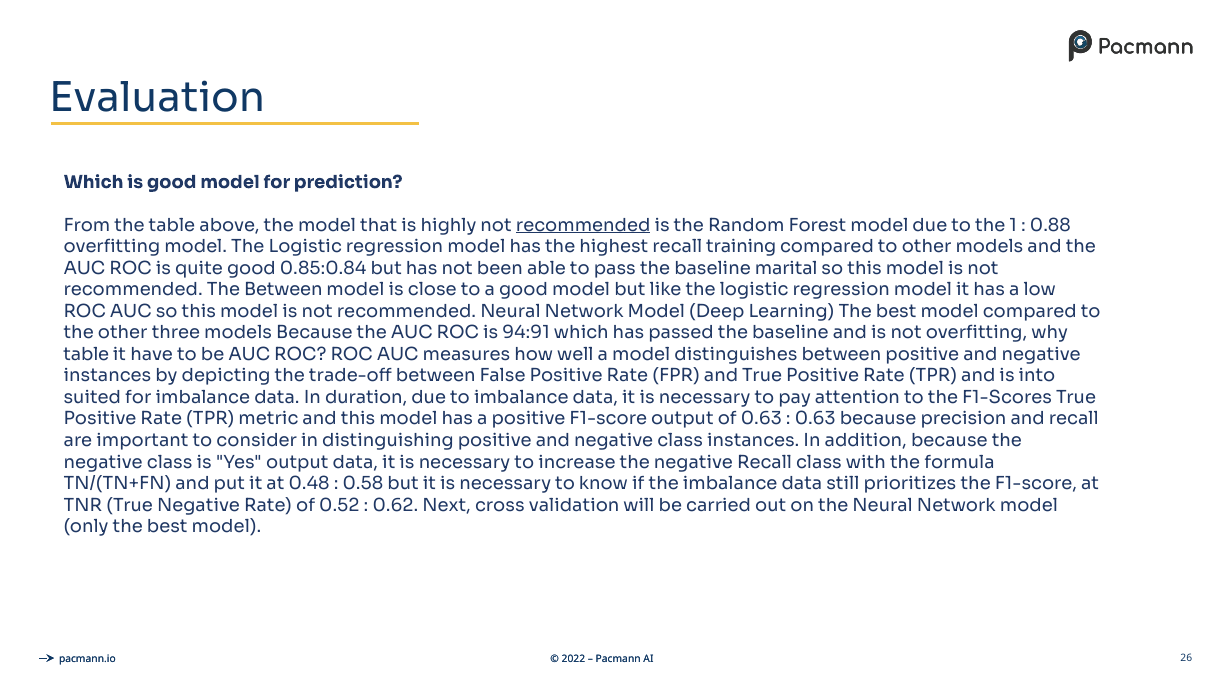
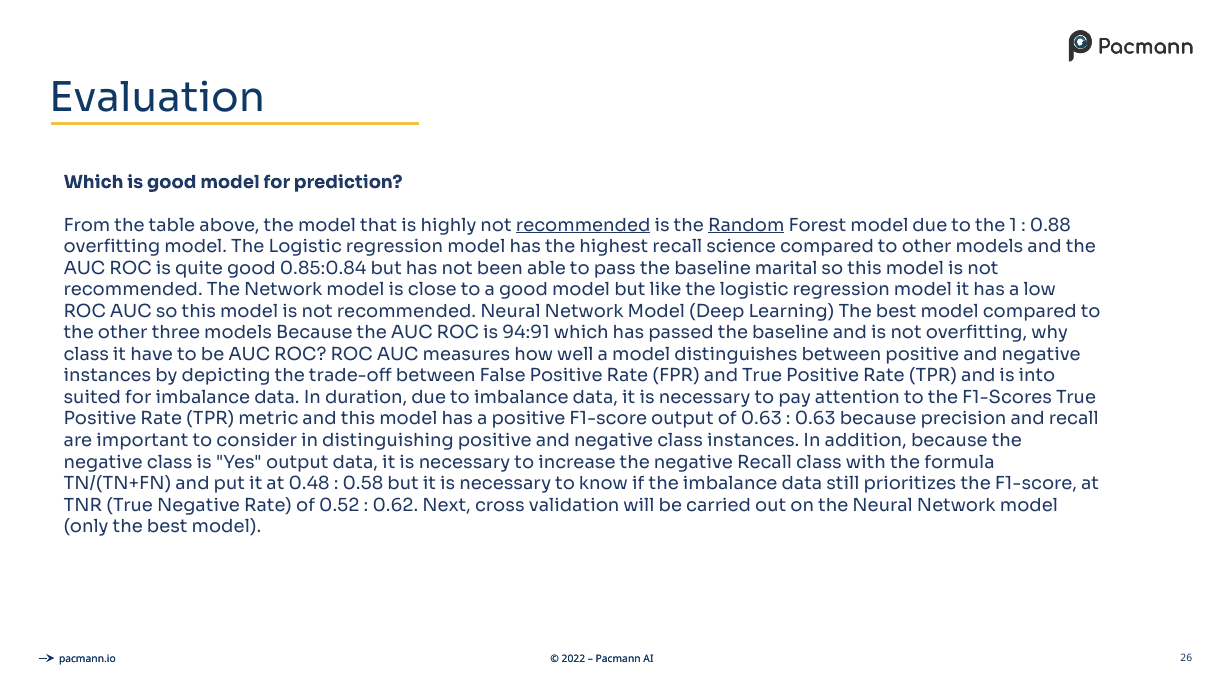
Random underline: none -> present (746, 225)
training: training -> science (741, 247)
The Between: Between -> Network (283, 290)
table: table -> class (86, 355)
